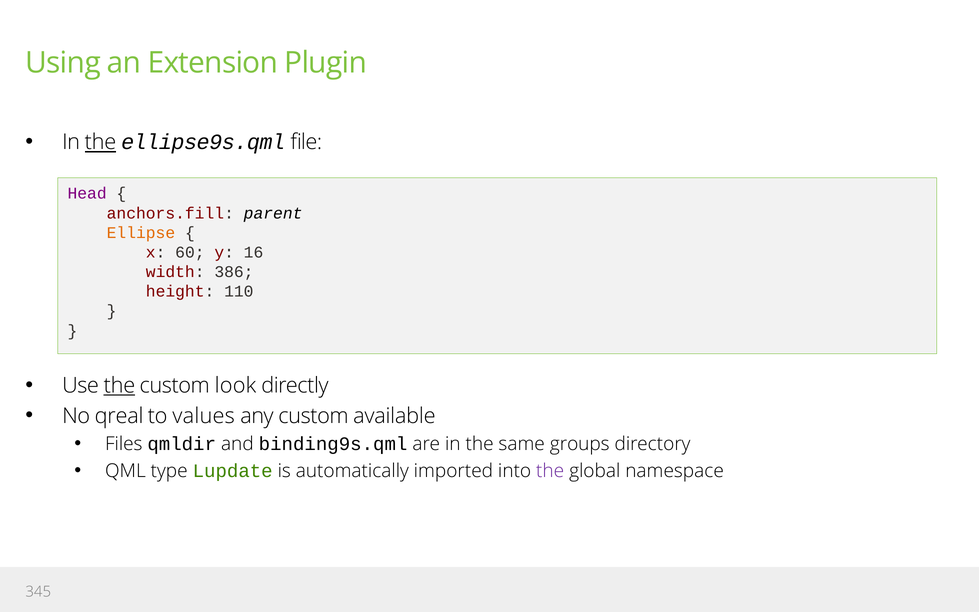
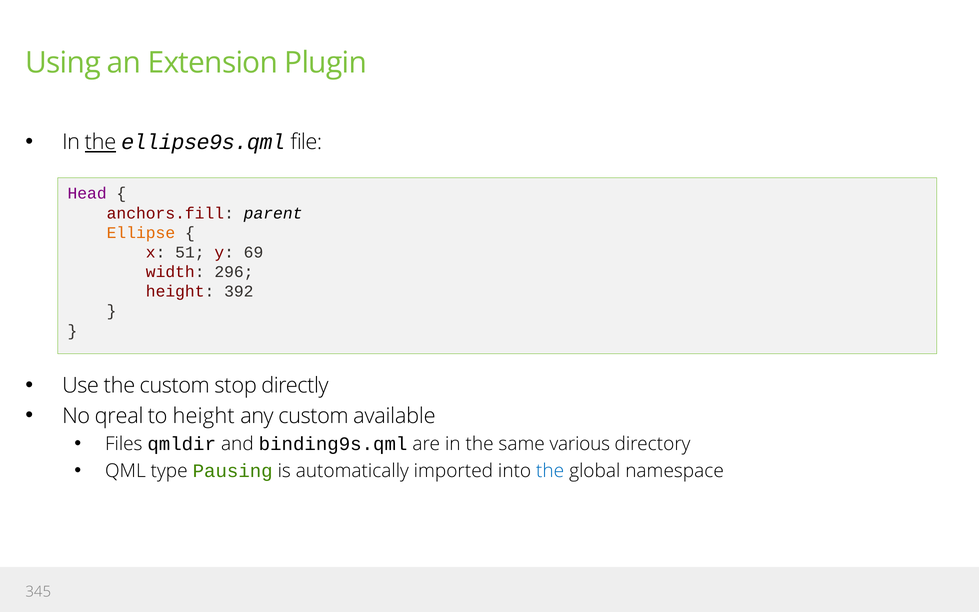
60: 60 -> 51 (190, 252)
16: 16 -> 69 (254, 252)
386: 386 -> 296 (234, 272)
110: 110 -> 392 (239, 291)
the underline: present -> none (119, 386)
look: look -> stop (236, 386)
to values: values -> height (204, 416)
groups: groups -> various (580, 444)
Lupdate: Lupdate -> Pausing (233, 471)
the colour: purple -> blue (550, 471)
